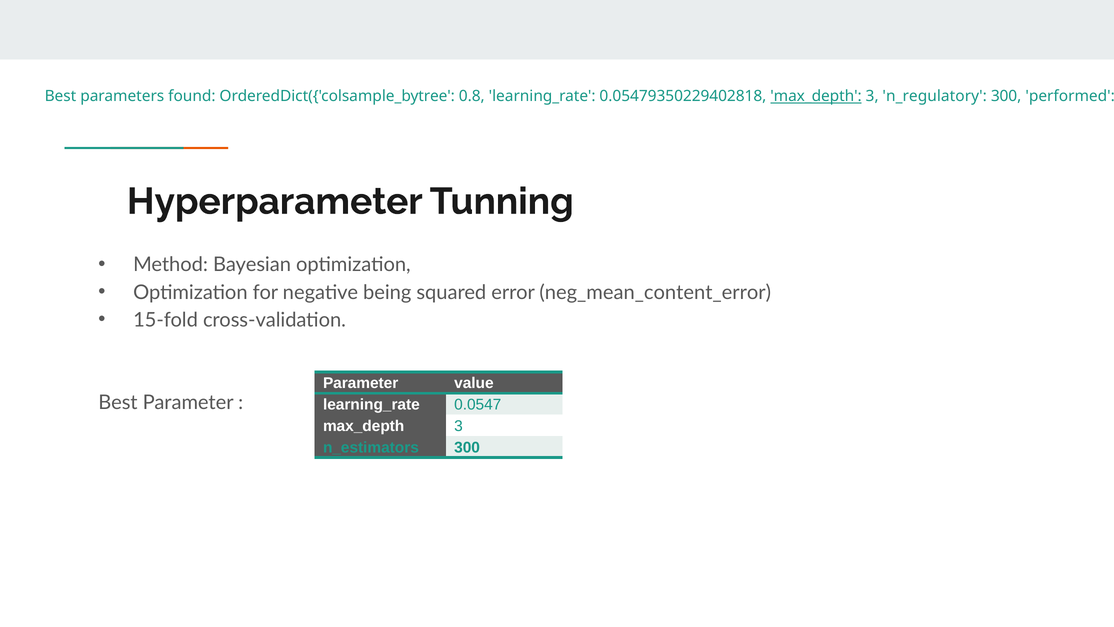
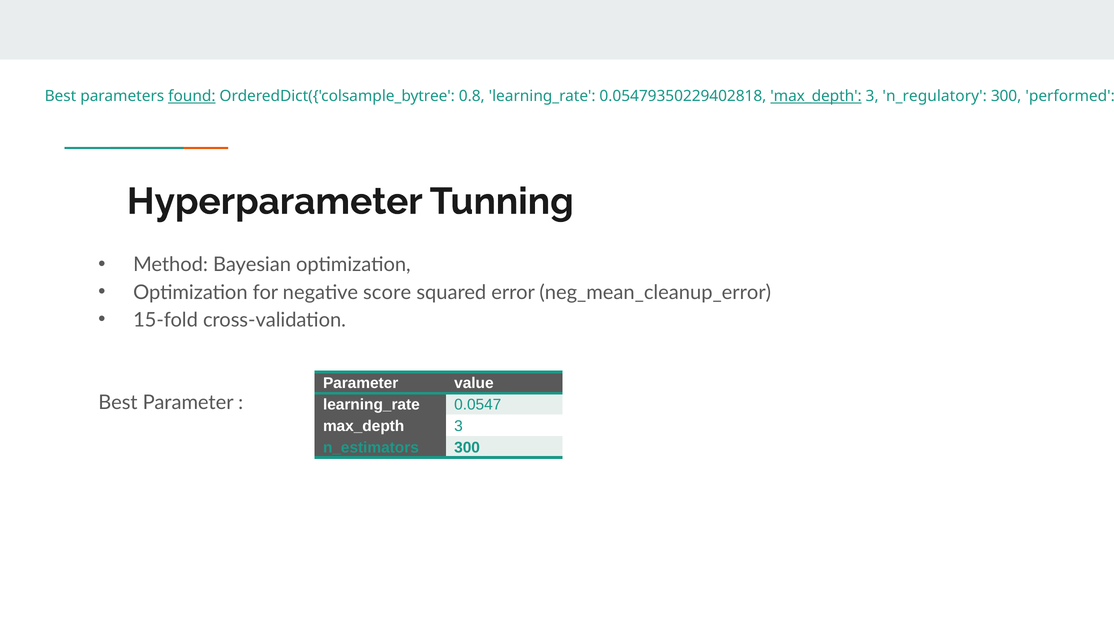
found underline: none -> present (192, 96)
being: being -> score (387, 292)
neg_mean_content_error: neg_mean_content_error -> neg_mean_cleanup_error (655, 292)
